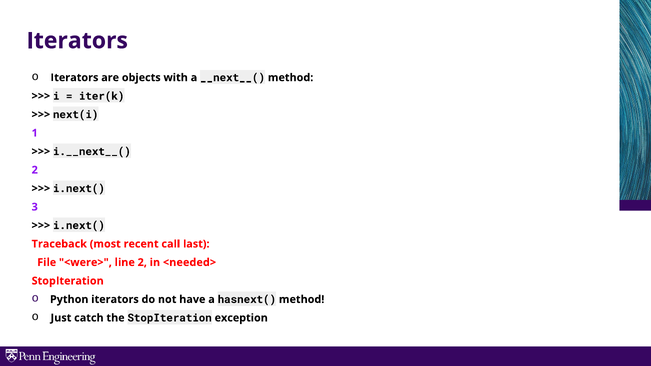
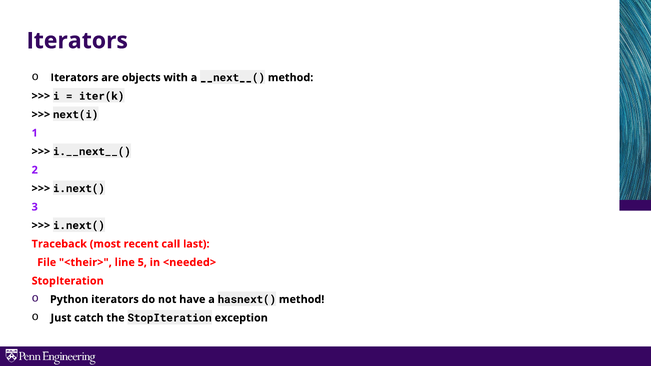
<were>: <were> -> <their> (85, 263)
line 2: 2 -> 5 (142, 263)
